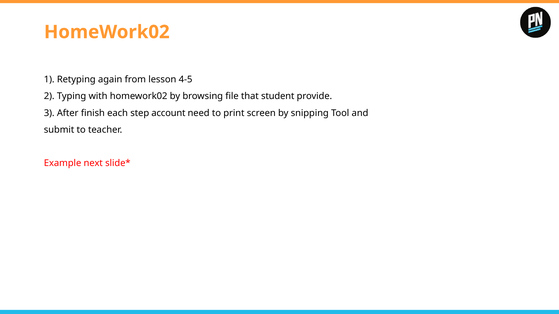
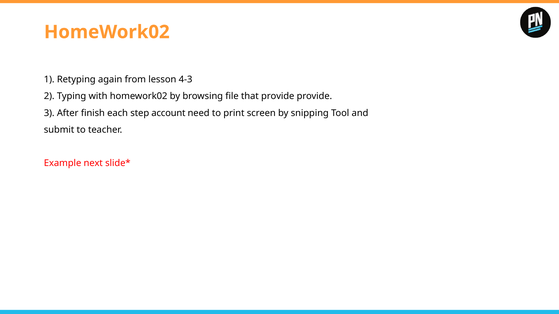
4-5: 4-5 -> 4-3 (186, 80)
that student: student -> provide (278, 96)
